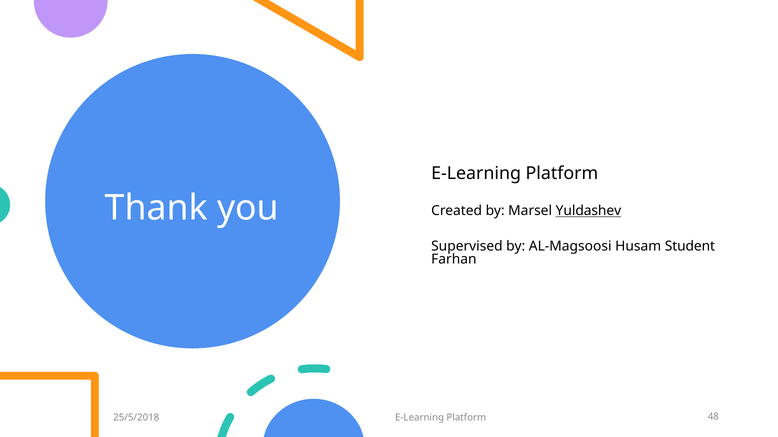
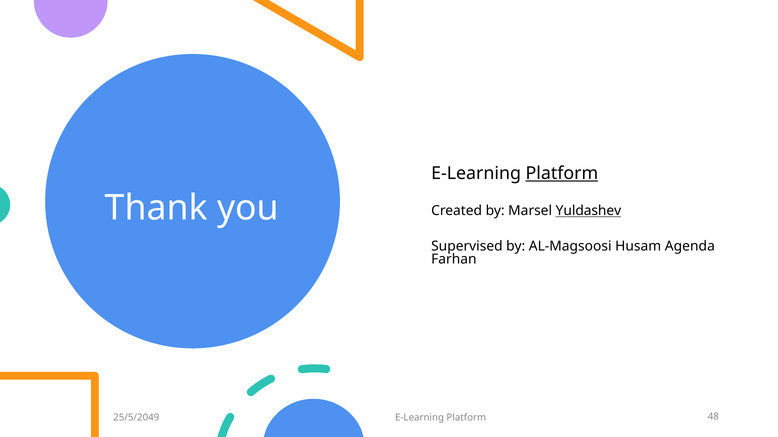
Platform underline: none -> present (562, 174)
Student: Student -> Agenda (690, 246)
25/5/2018: 25/5/2018 -> 25/5/2049 (136, 418)
